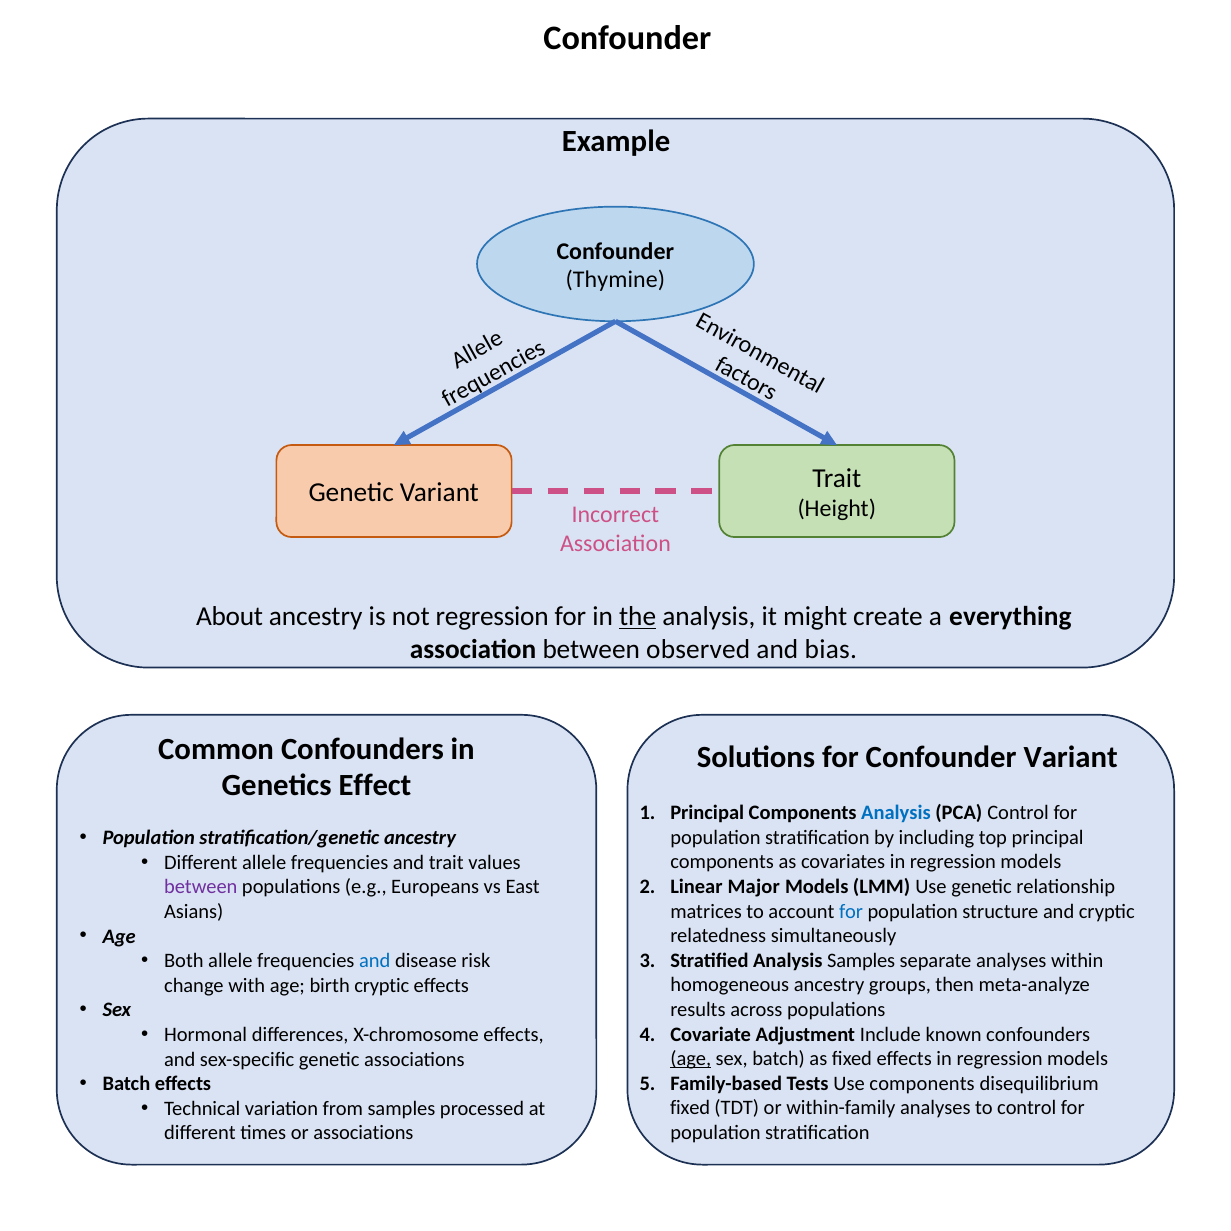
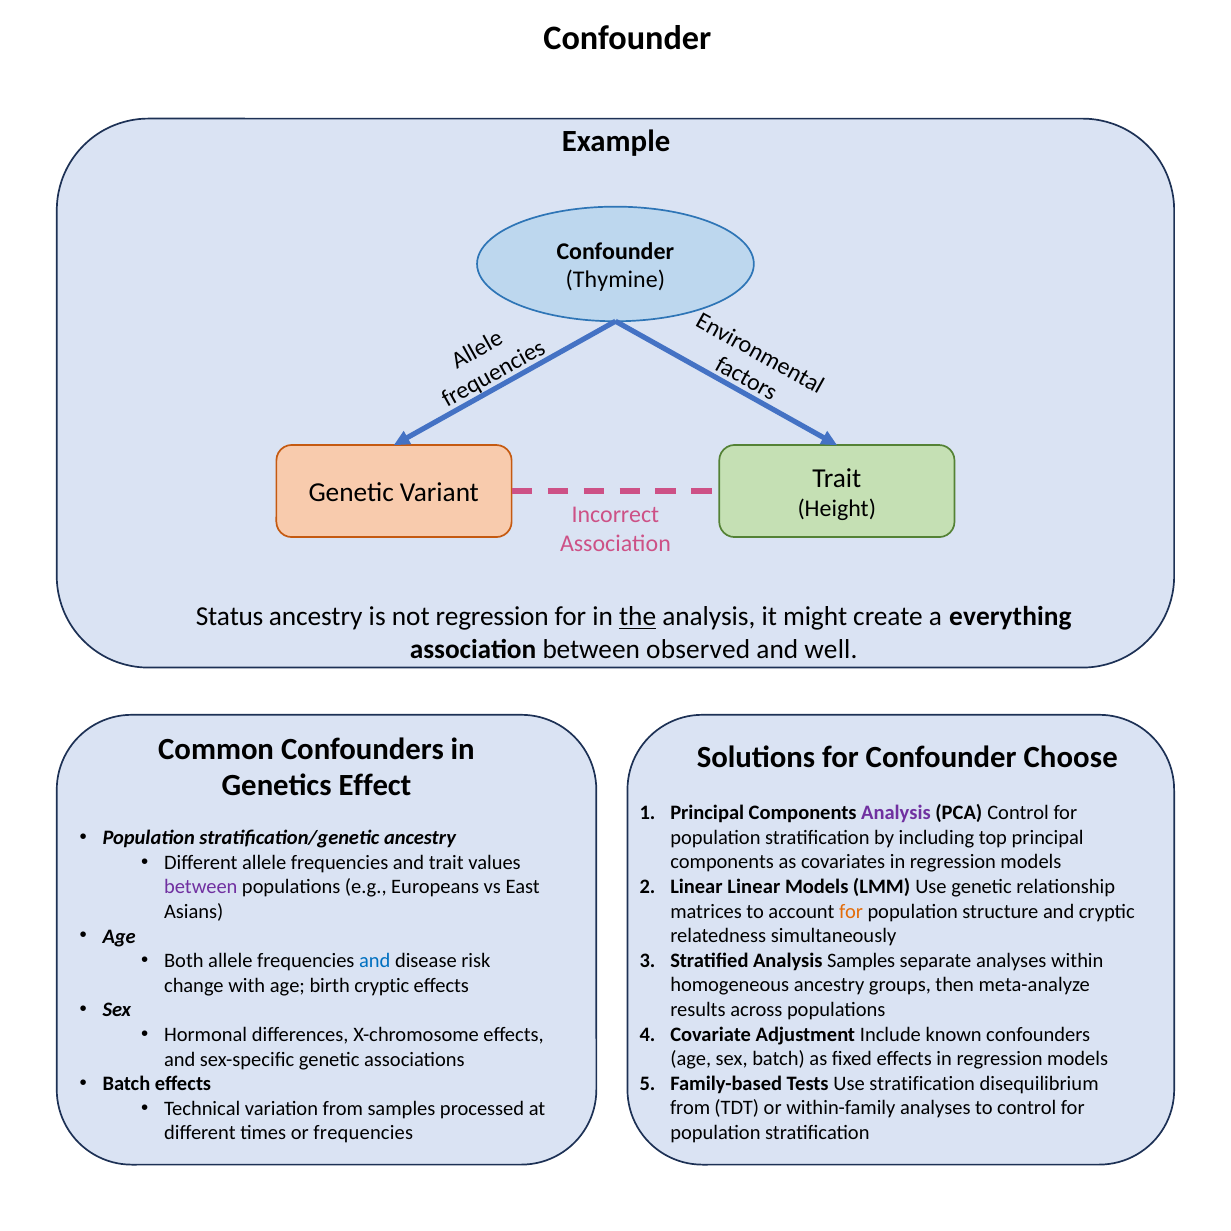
About: About -> Status (230, 617)
bias: bias -> well (831, 650)
Confounder Variant: Variant -> Choose (1071, 757)
Analysis colour: blue -> purple (896, 813)
Linear Major: Major -> Linear (754, 887)
for colour: blue -> orange (851, 911)
age underline: present -> none (691, 1059)
Use components: components -> stratification (922, 1084)
fixed: fixed -> from (690, 1108)
or associations: associations -> frequencies (363, 1133)
